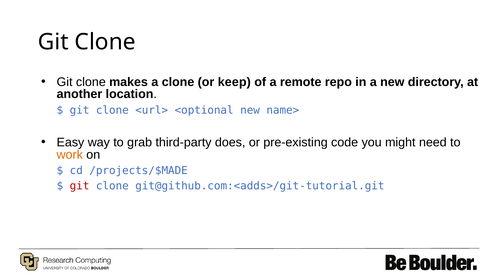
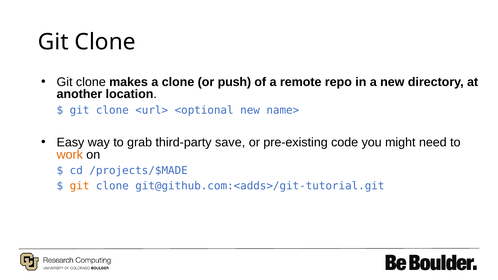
keep: keep -> push (234, 82)
does: does -> save (230, 143)
git colour: red -> orange (80, 186)
